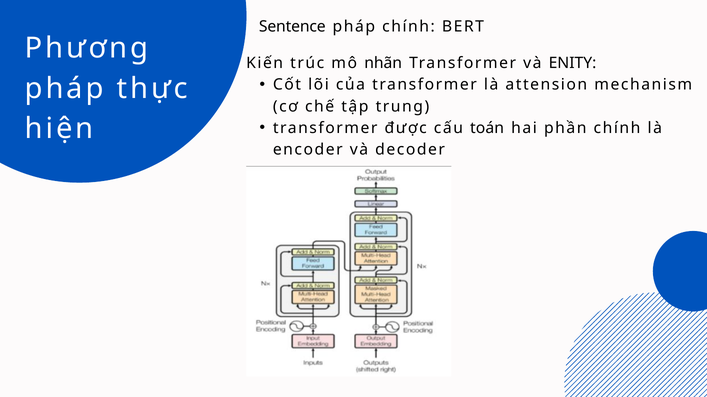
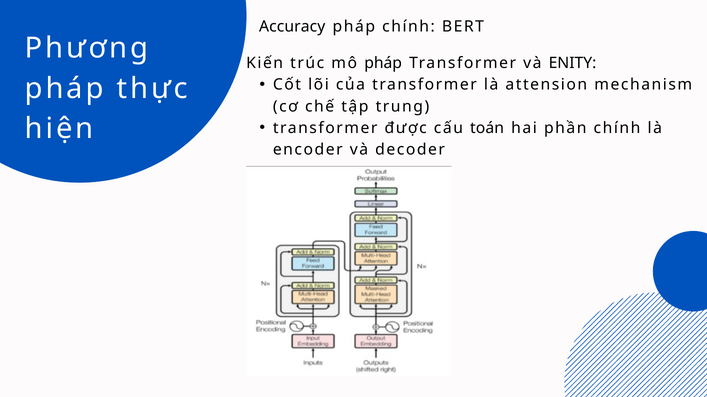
Sentence: Sentence -> Accuracy (292, 27)
mô nhãn: nhãn -> pháp (383, 63)
